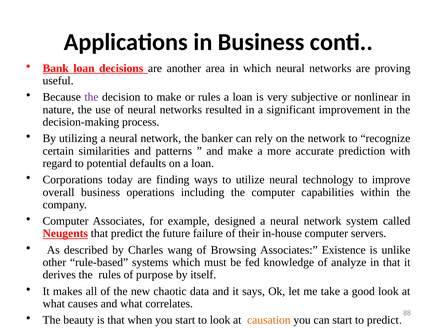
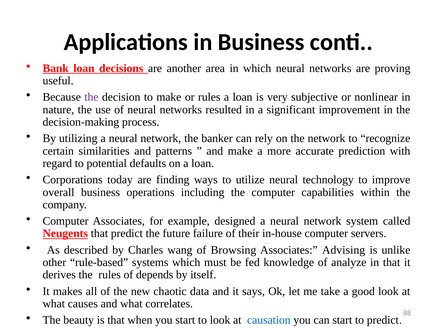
Existence: Existence -> Advising (344, 250)
purpose: purpose -> depends (155, 275)
causation colour: orange -> blue (269, 320)
